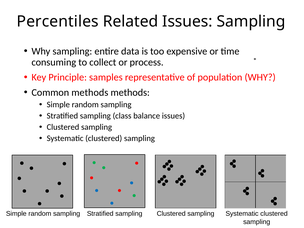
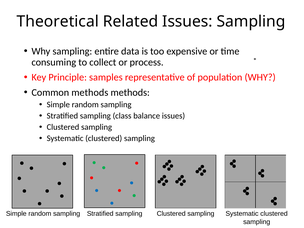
Percentiles: Percentiles -> Theoretical (58, 21)
